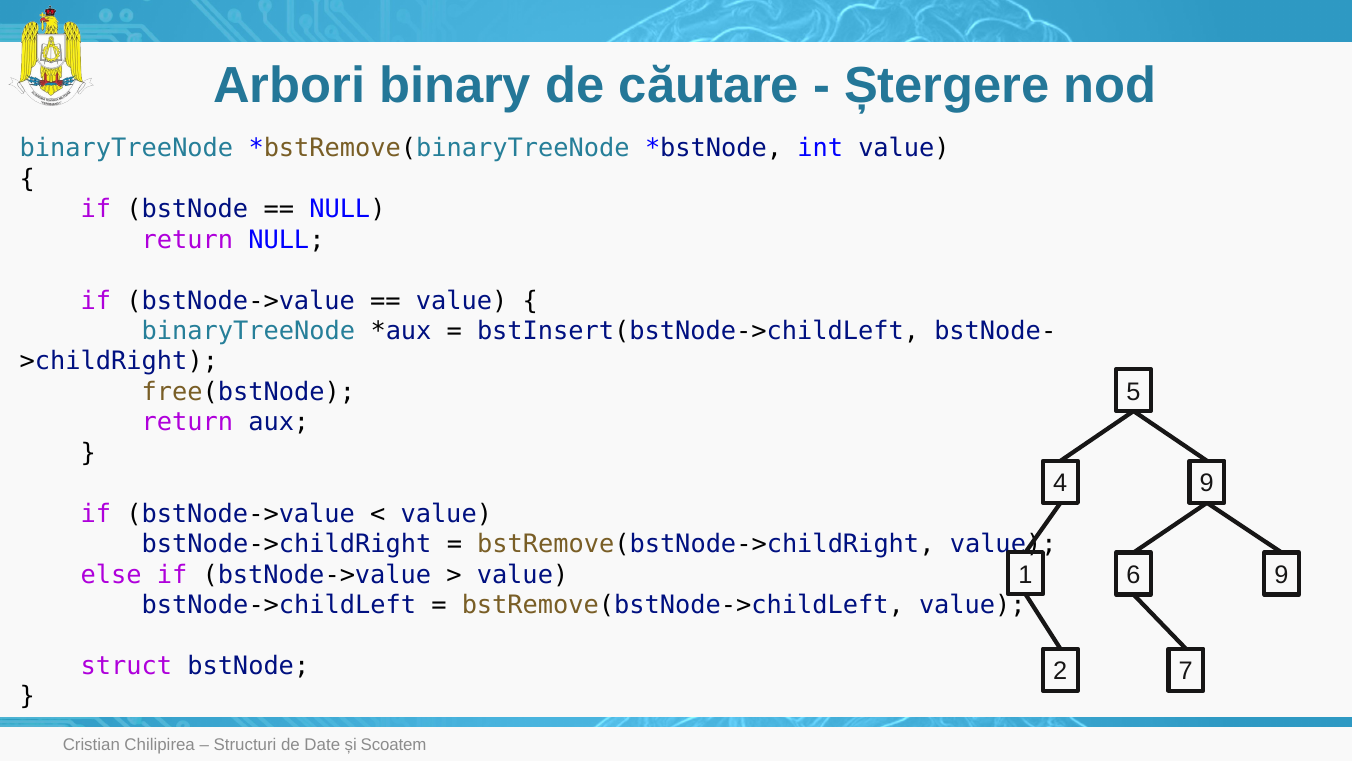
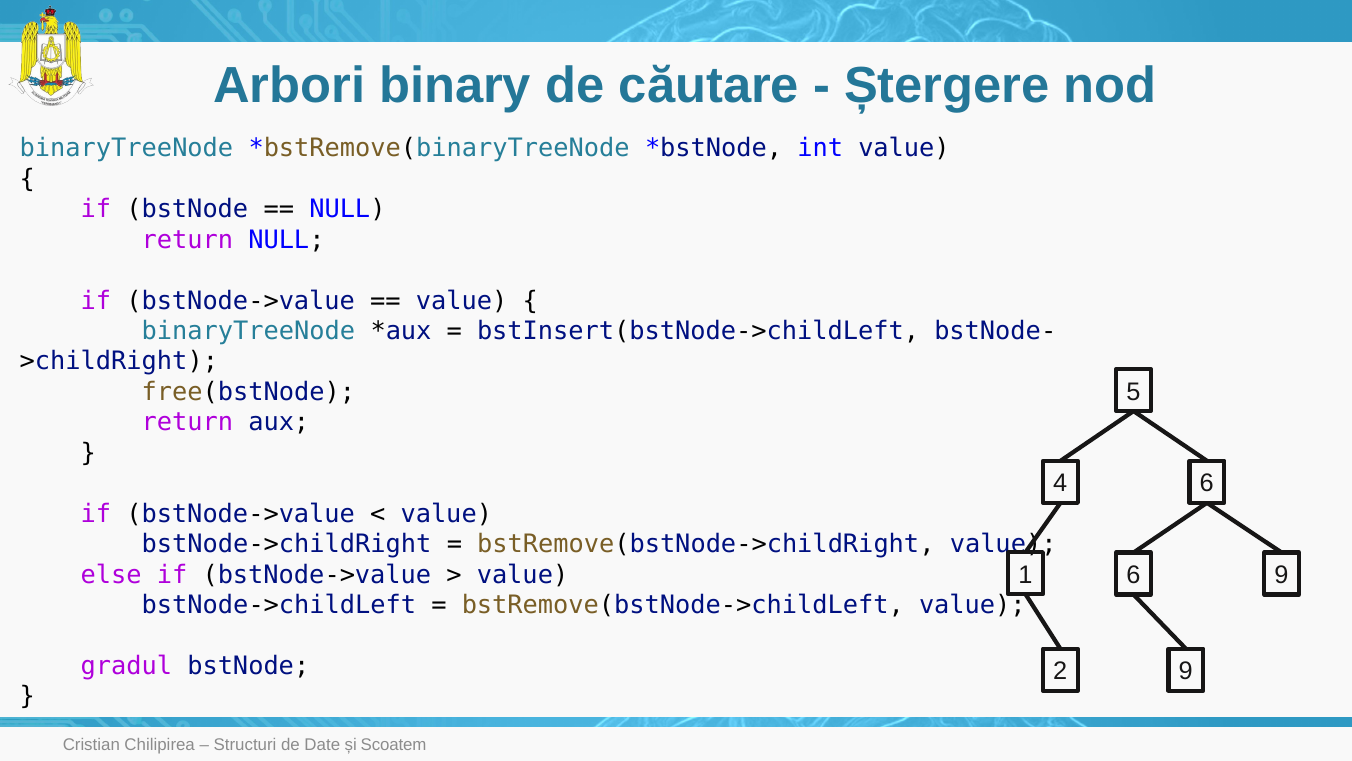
4 9: 9 -> 6 (1207, 483)
struct: struct -> gradul (126, 666)
2 7: 7 -> 9 (1186, 671)
